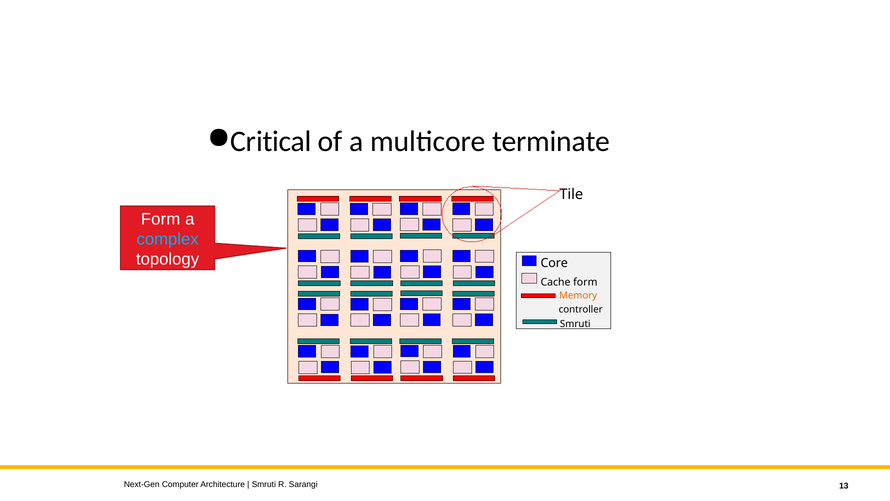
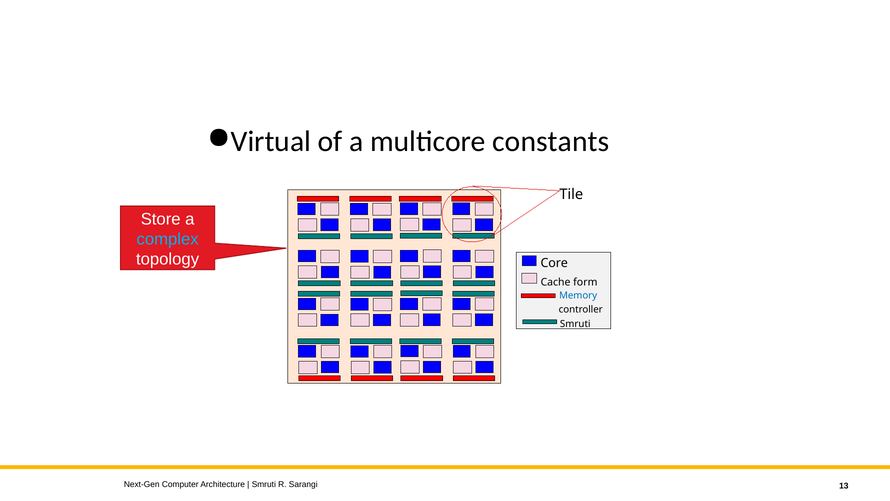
Critical: Critical -> Virtual (271, 141)
terminate: terminate -> constants (551, 141)
Form: Form -> Store (161, 219)
Memory colour: orange -> blue (578, 295)
